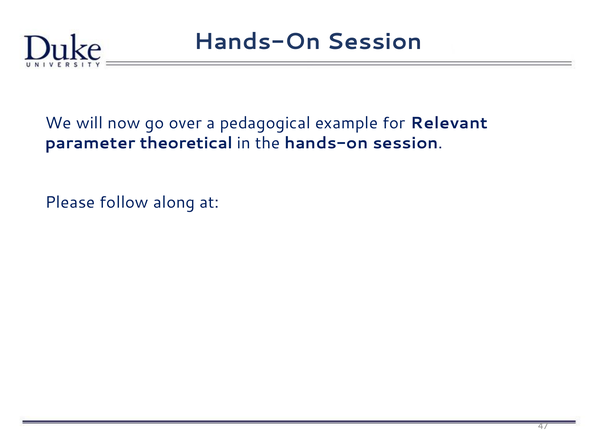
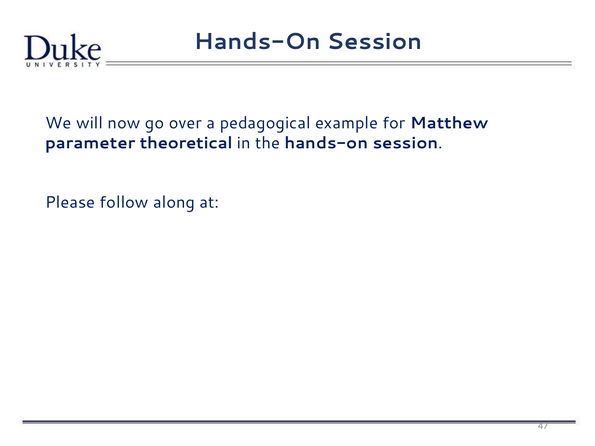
Relevant: Relevant -> Matthew (449, 123)
